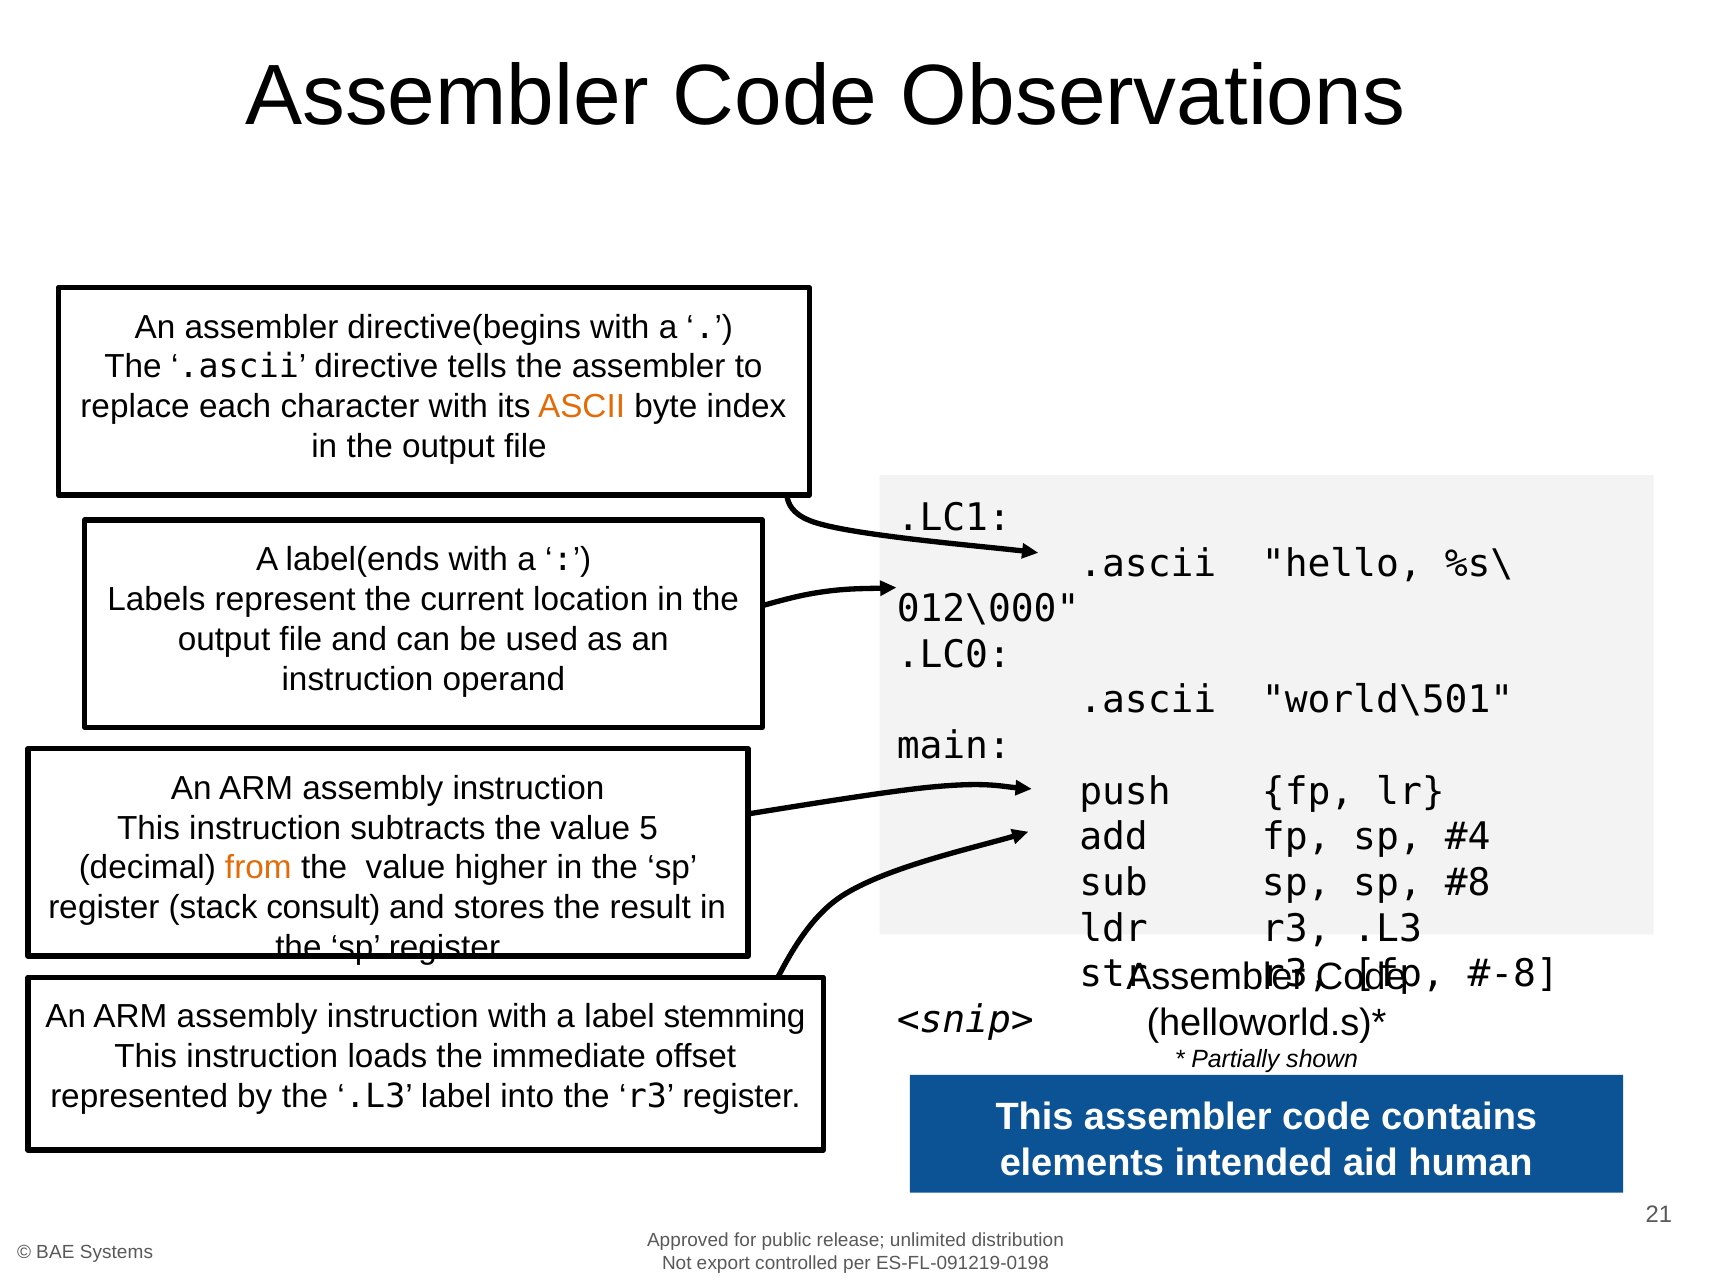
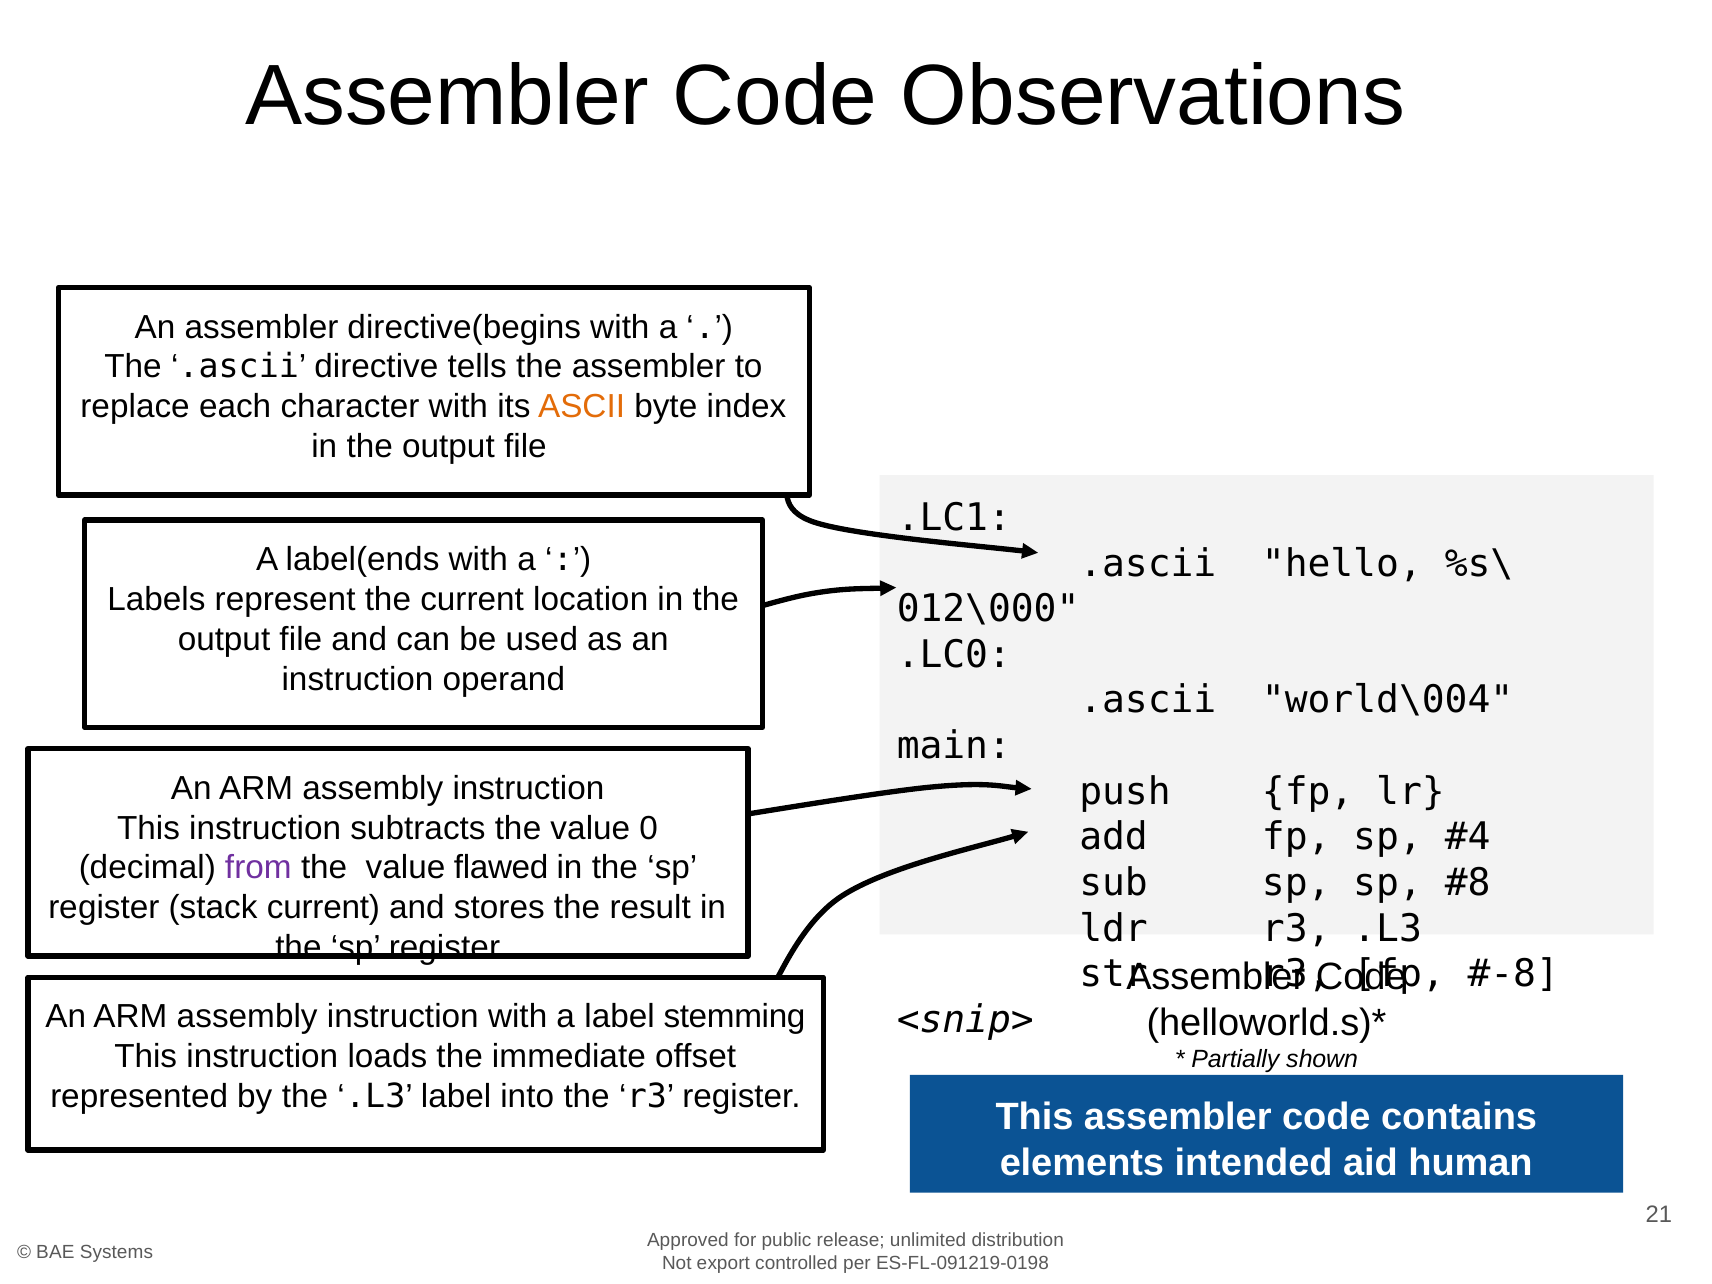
world\501: world\501 -> world\004 (1388, 700)
5: 5 -> 0 (649, 828)
from colour: orange -> purple (258, 868)
higher: higher -> flawed (501, 868)
stack consult: consult -> current (323, 908)
